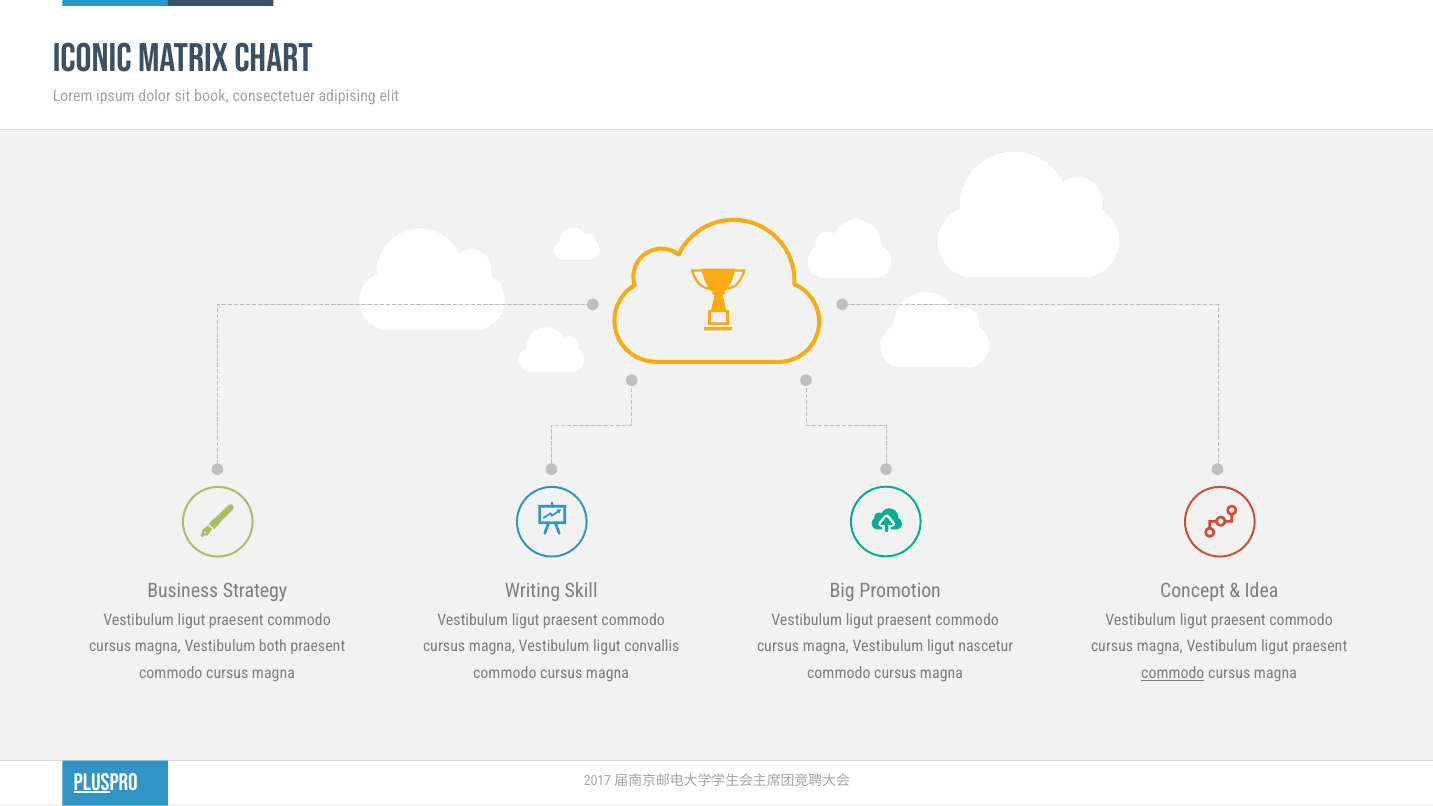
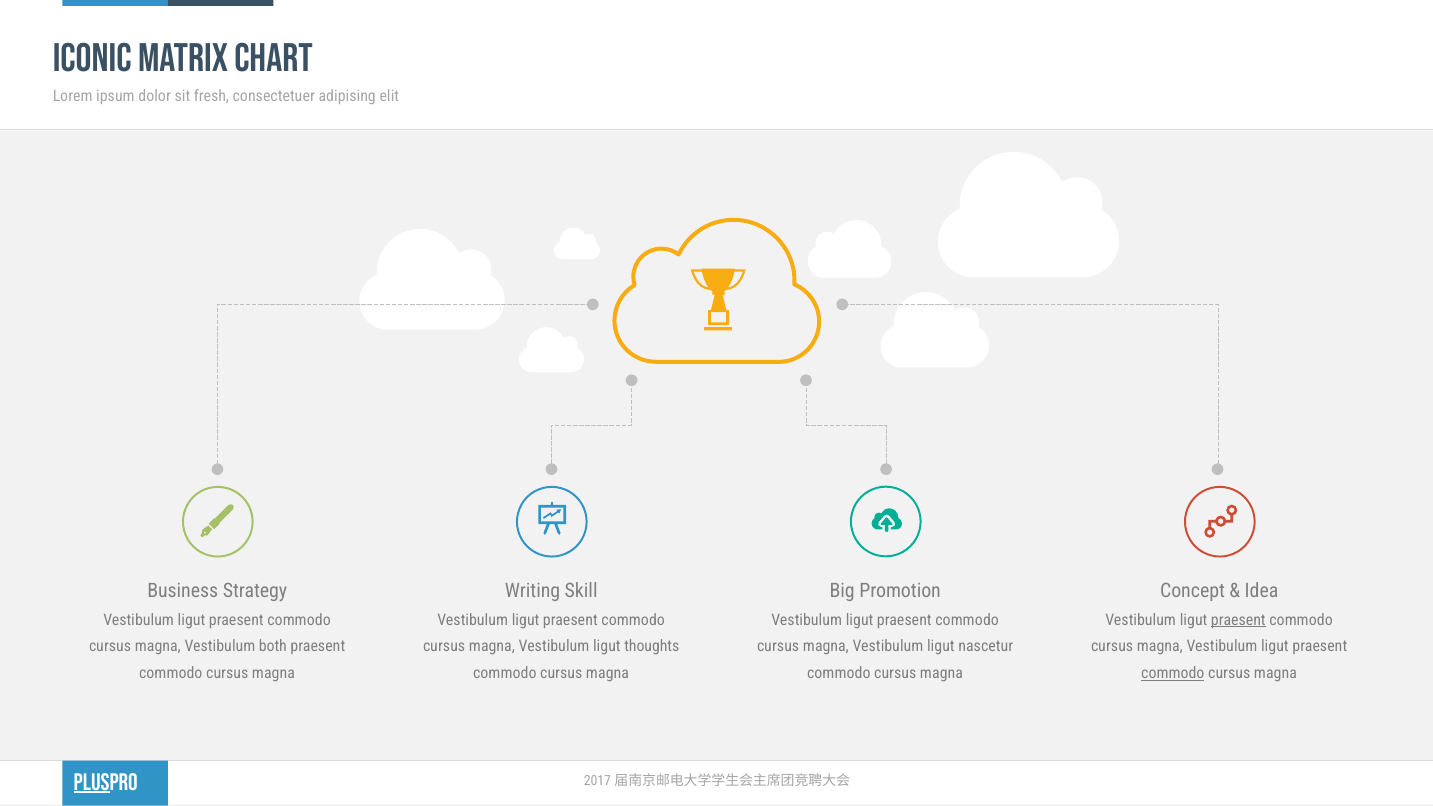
book: book -> fresh (211, 97)
praesent underline: none -> present (1238, 620)
convallis: convallis -> thoughts (652, 647)
